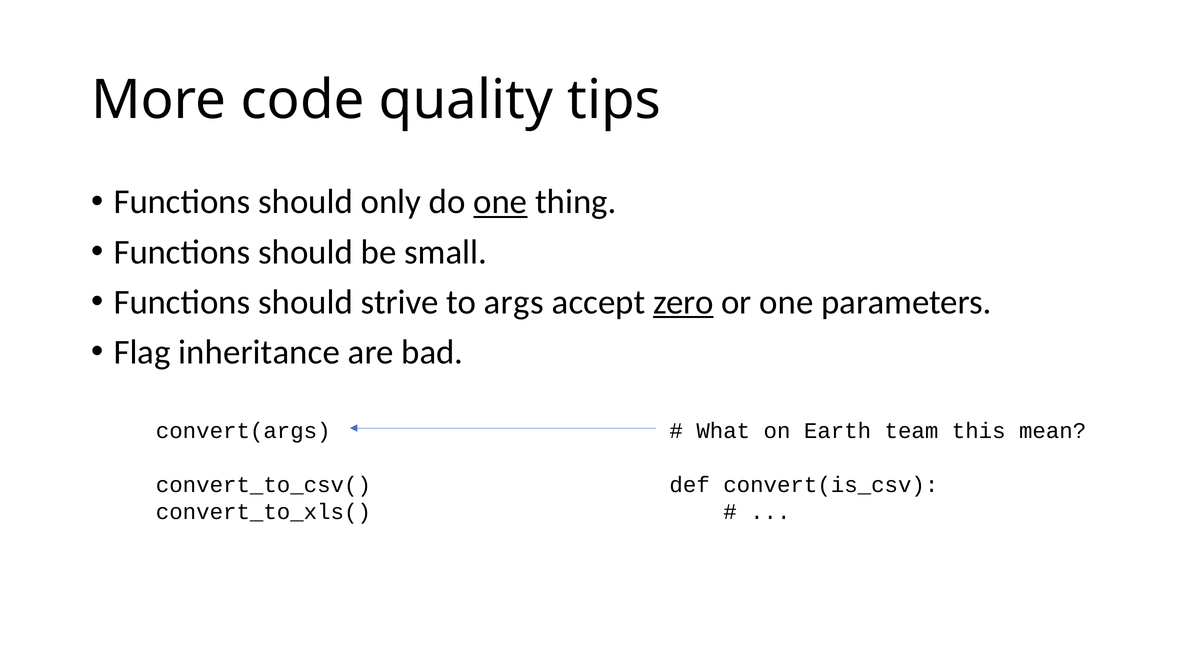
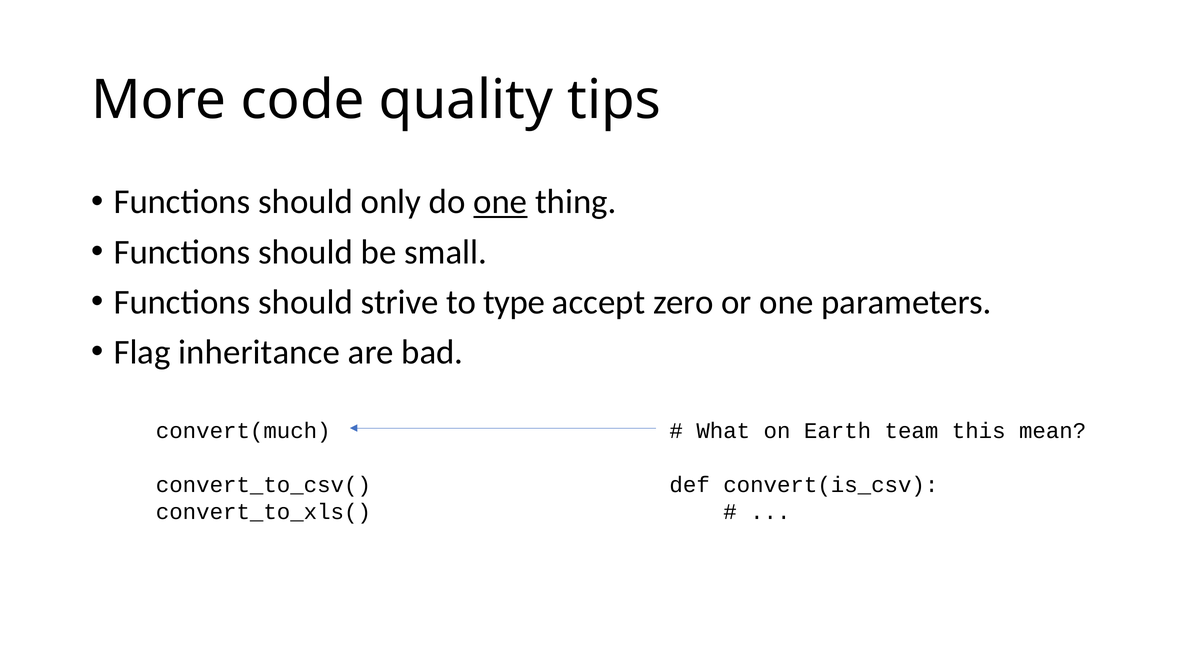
args: args -> type (514, 302)
zero underline: present -> none (683, 302)
convert(args: convert(args -> convert(much (243, 431)
